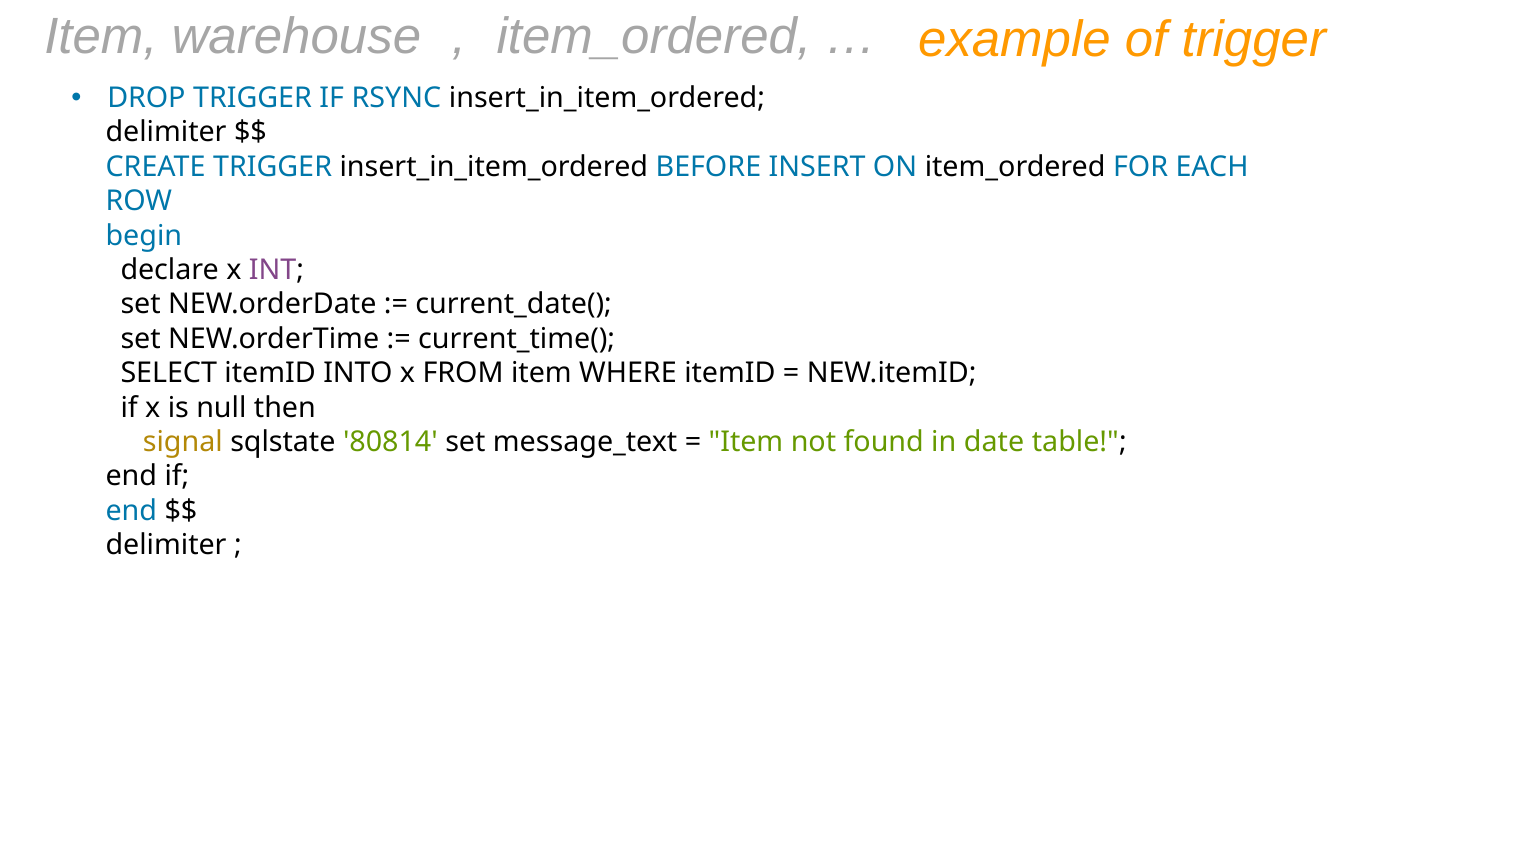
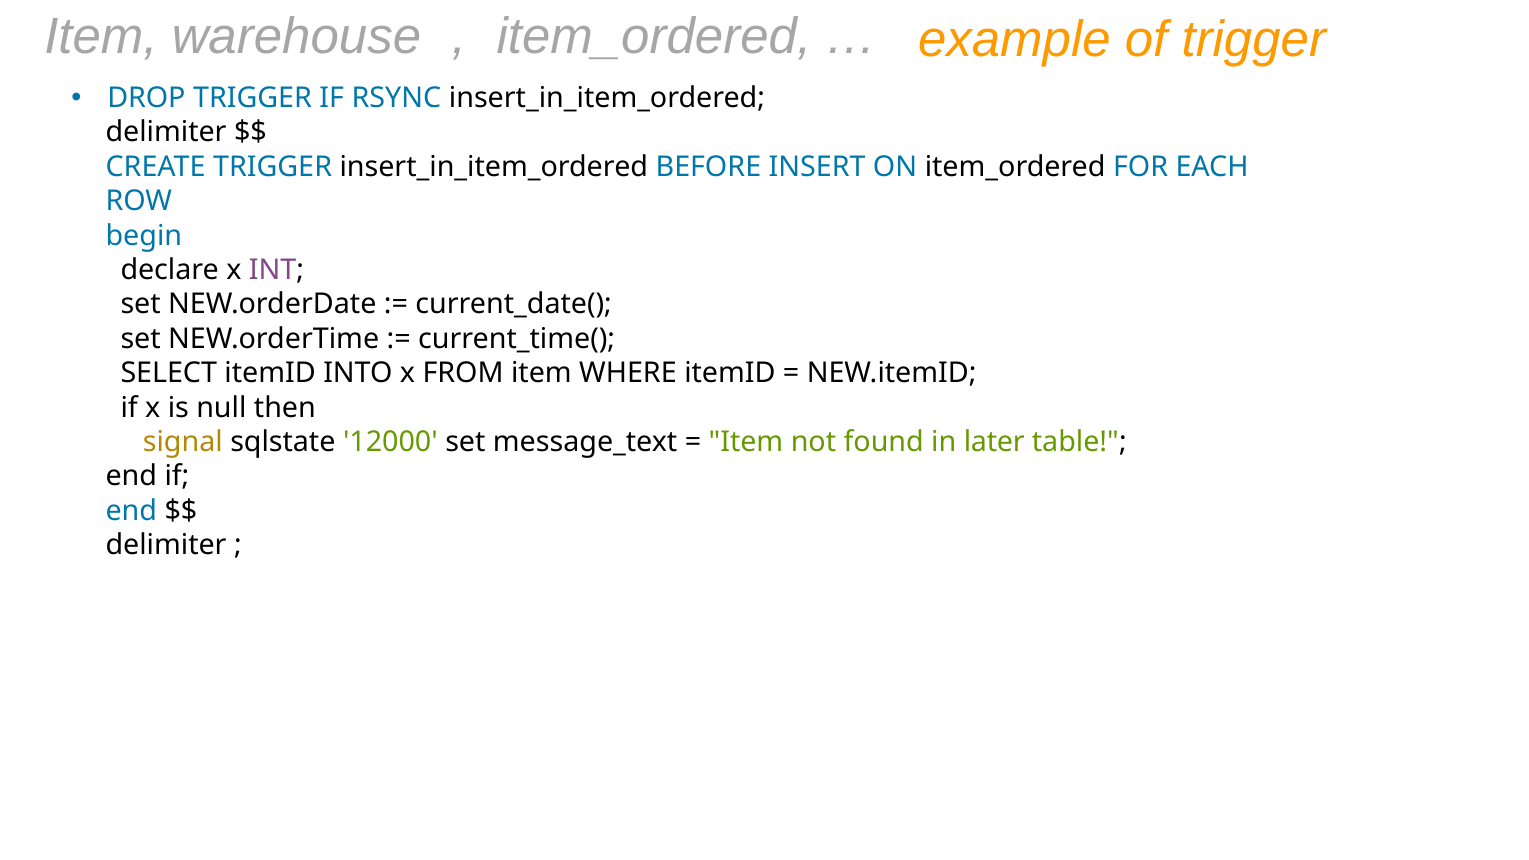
80814: 80814 -> 12000 (390, 442)
date: date -> later (994, 442)
